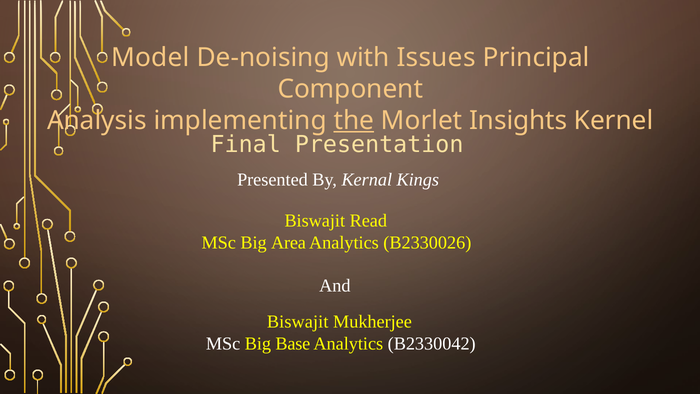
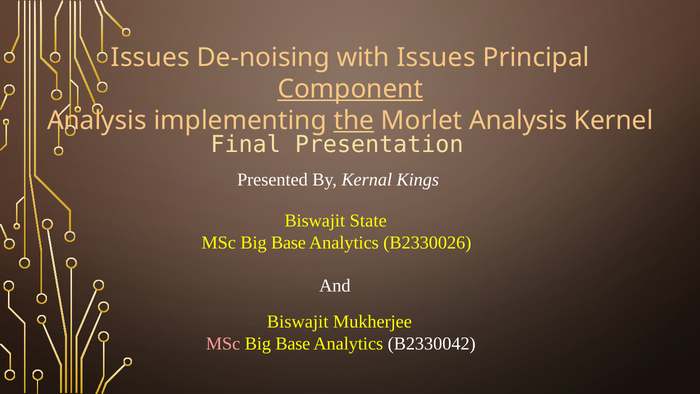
Model: Model -> Issues (150, 57)
Component underline: none -> present (350, 89)
Morlet Insights: Insights -> Analysis (518, 120)
Read: Read -> State (368, 221)
Area: Area -> Base (288, 243)
MSc colour: white -> pink (223, 344)
